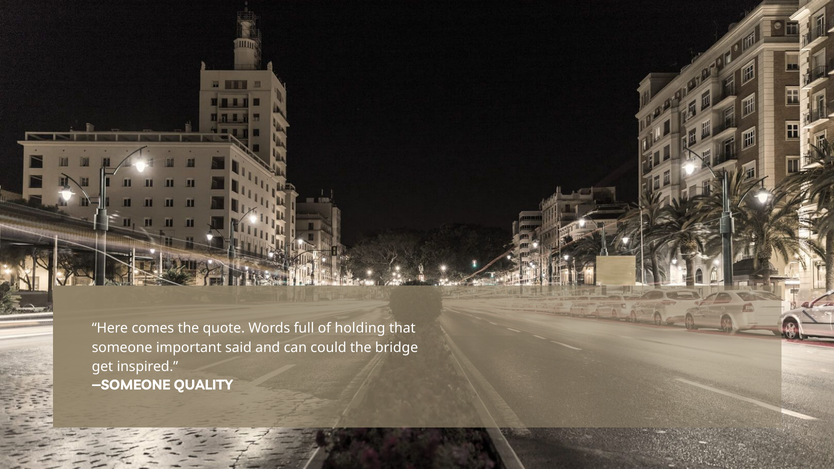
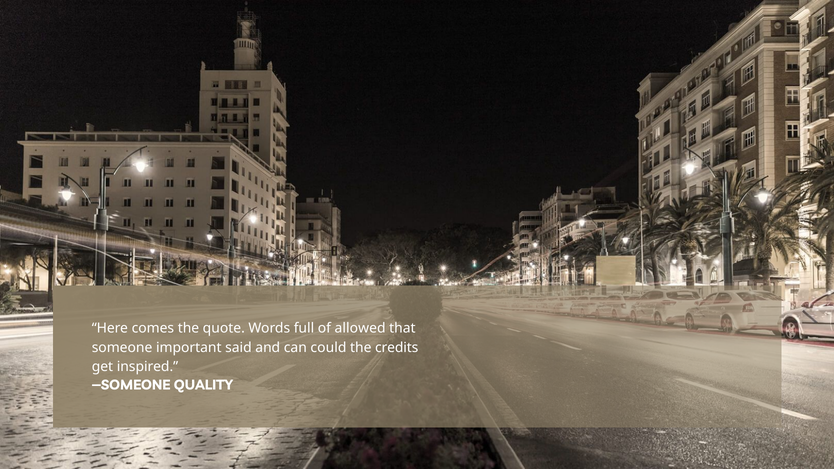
holding: holding -> allowed (360, 328)
bridge: bridge -> credits (397, 348)
